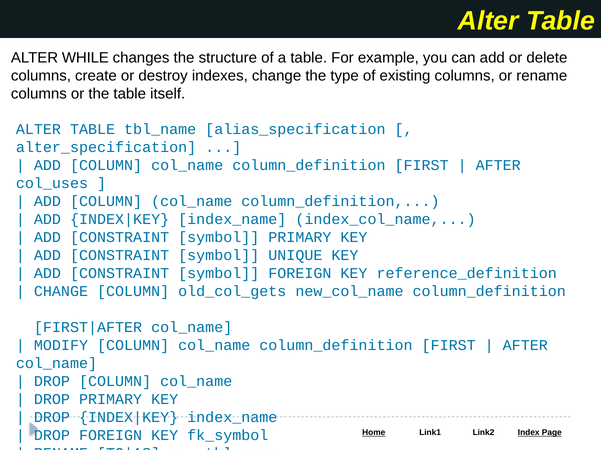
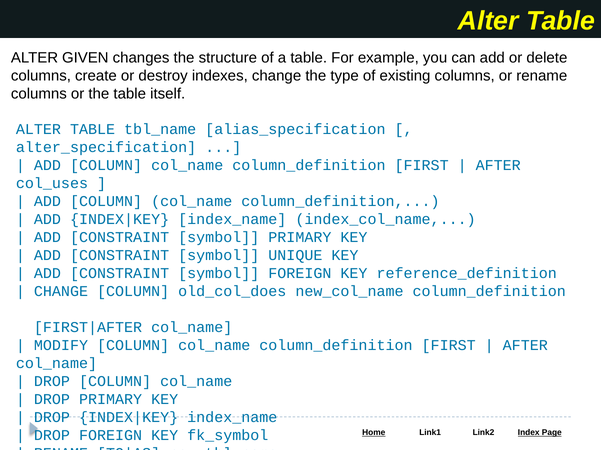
WHILE: WHILE -> GIVEN (85, 58)
old_col_gets: old_col_gets -> old_col_does (232, 292)
